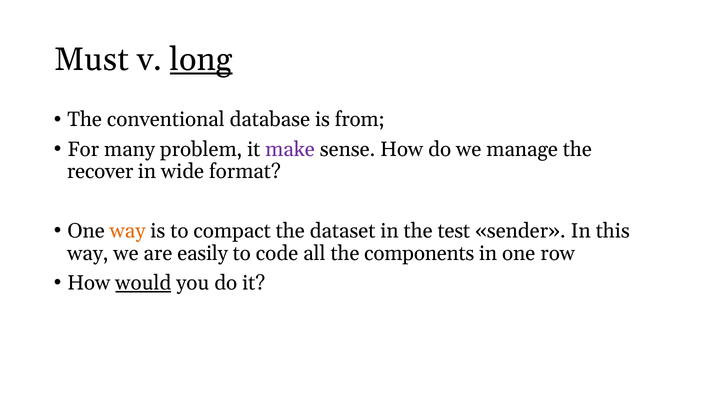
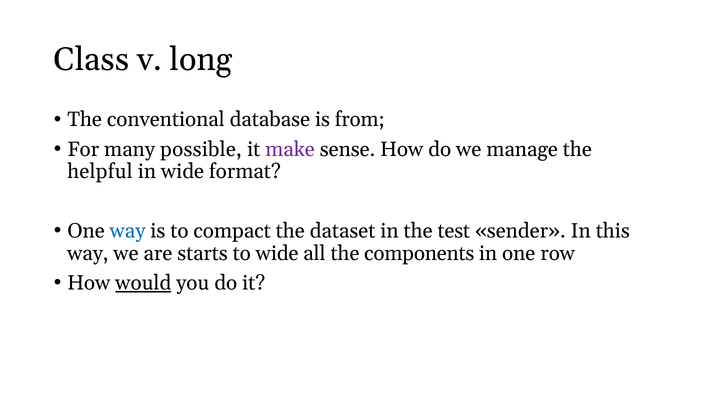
Must: Must -> Class (92, 59)
long underline: present -> none (201, 59)
problem: problem -> possible (201, 149)
recover: recover -> helpful (100, 172)
way colour: orange -> blue (128, 231)
easily: easily -> starts (203, 253)
to code: code -> wide (277, 253)
